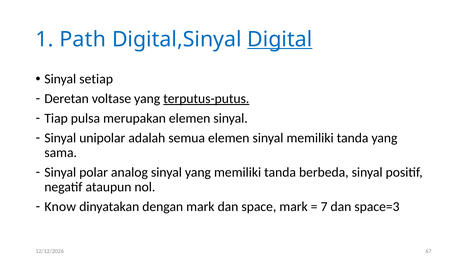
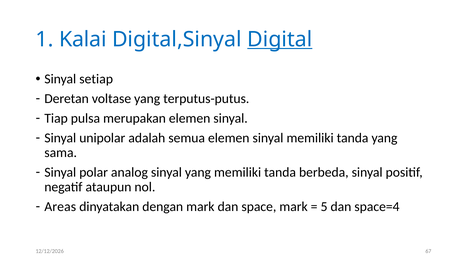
Path: Path -> Kalai (83, 39)
terputus-putus underline: present -> none (206, 99)
Know: Know -> Areas (60, 206)
7: 7 -> 5 (324, 206)
space=3: space=3 -> space=4 (377, 206)
